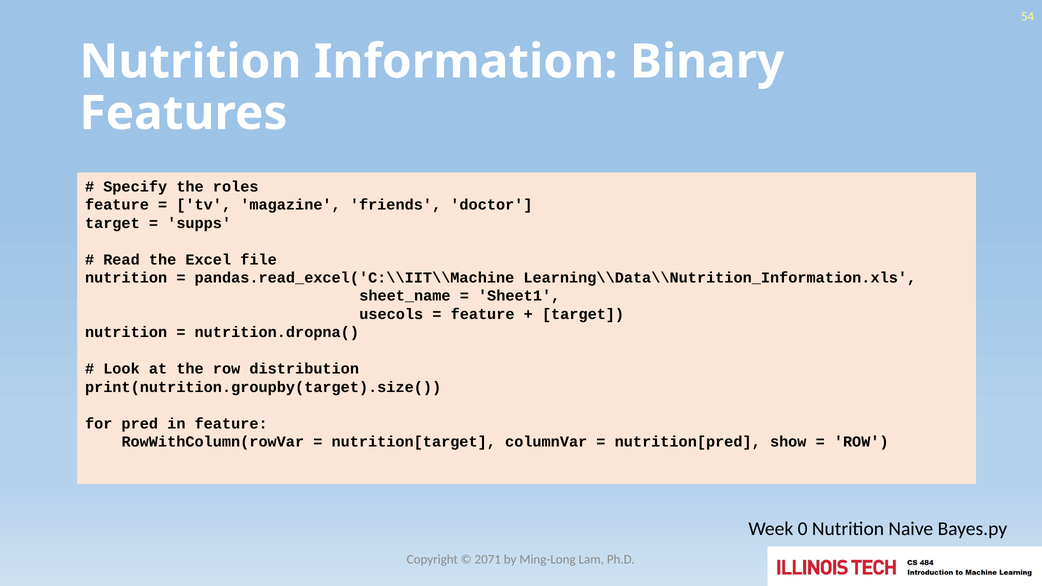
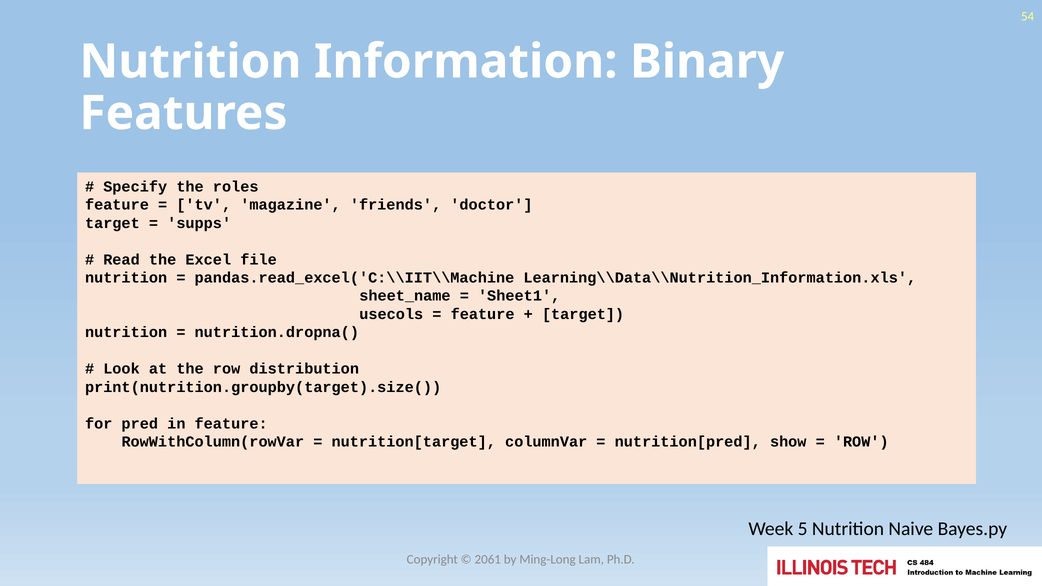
0: 0 -> 5 (803, 529)
2071: 2071 -> 2061 (488, 560)
